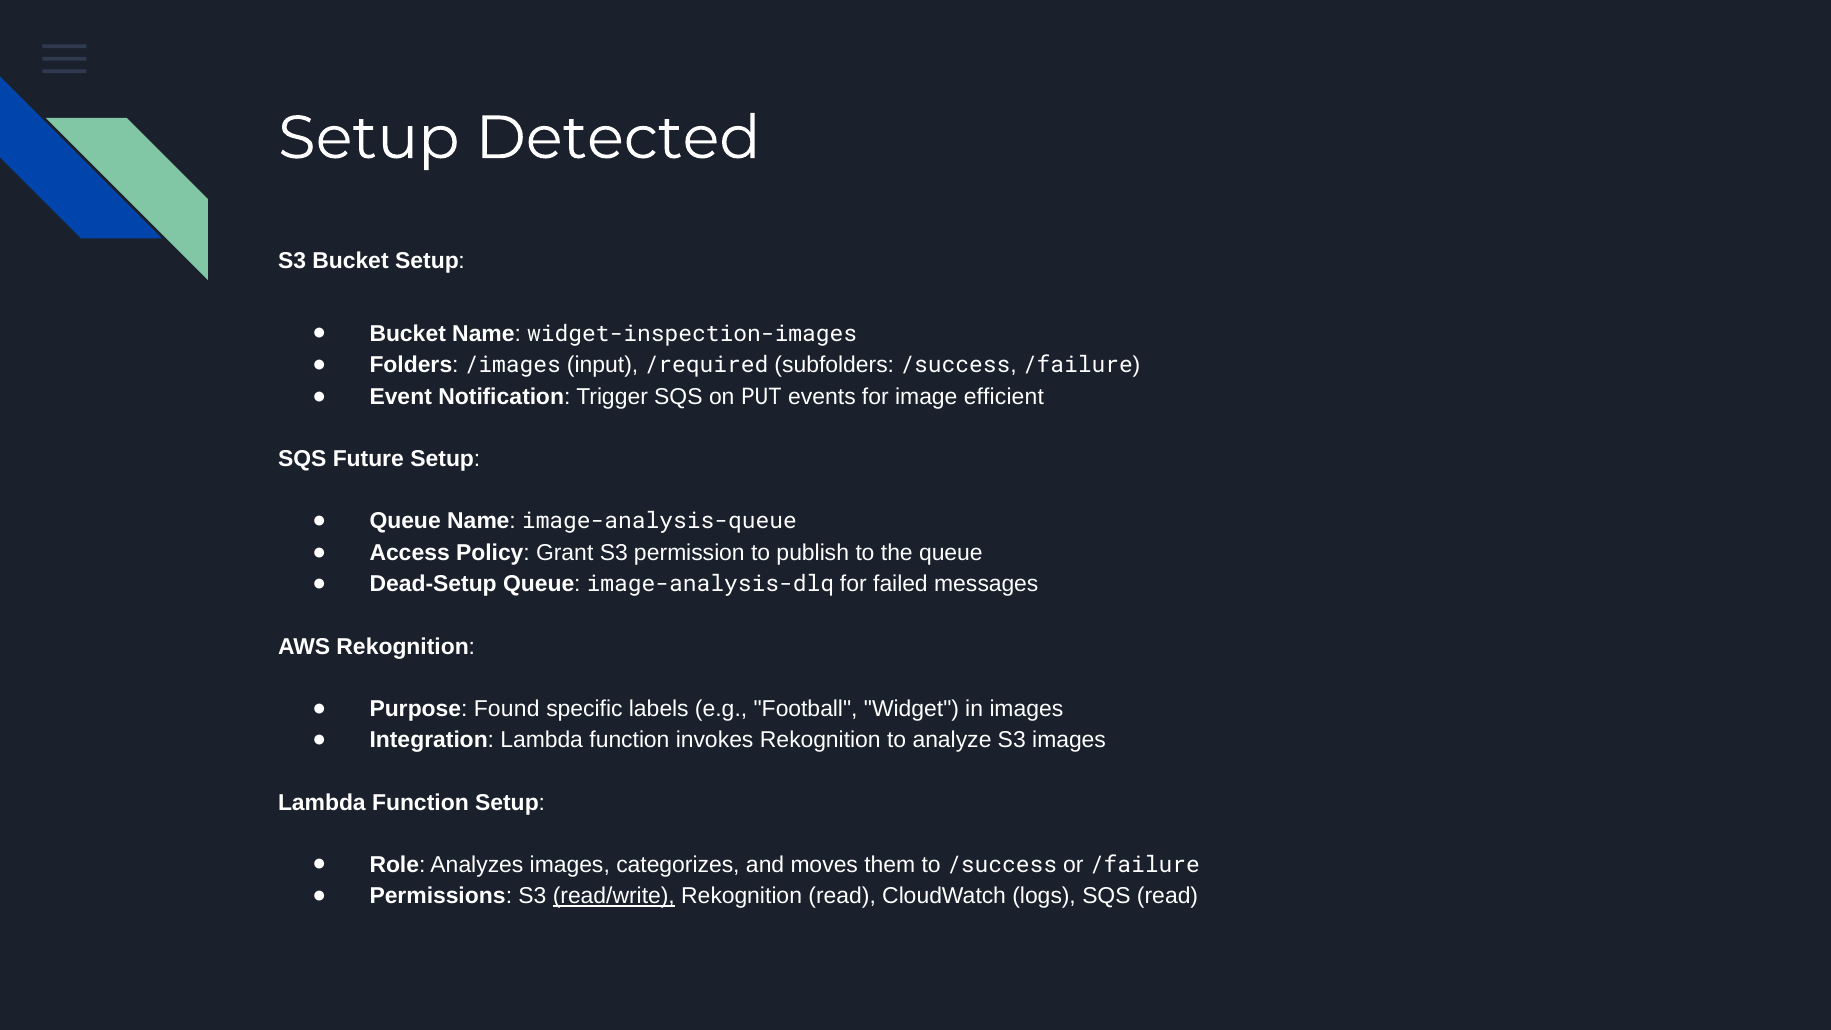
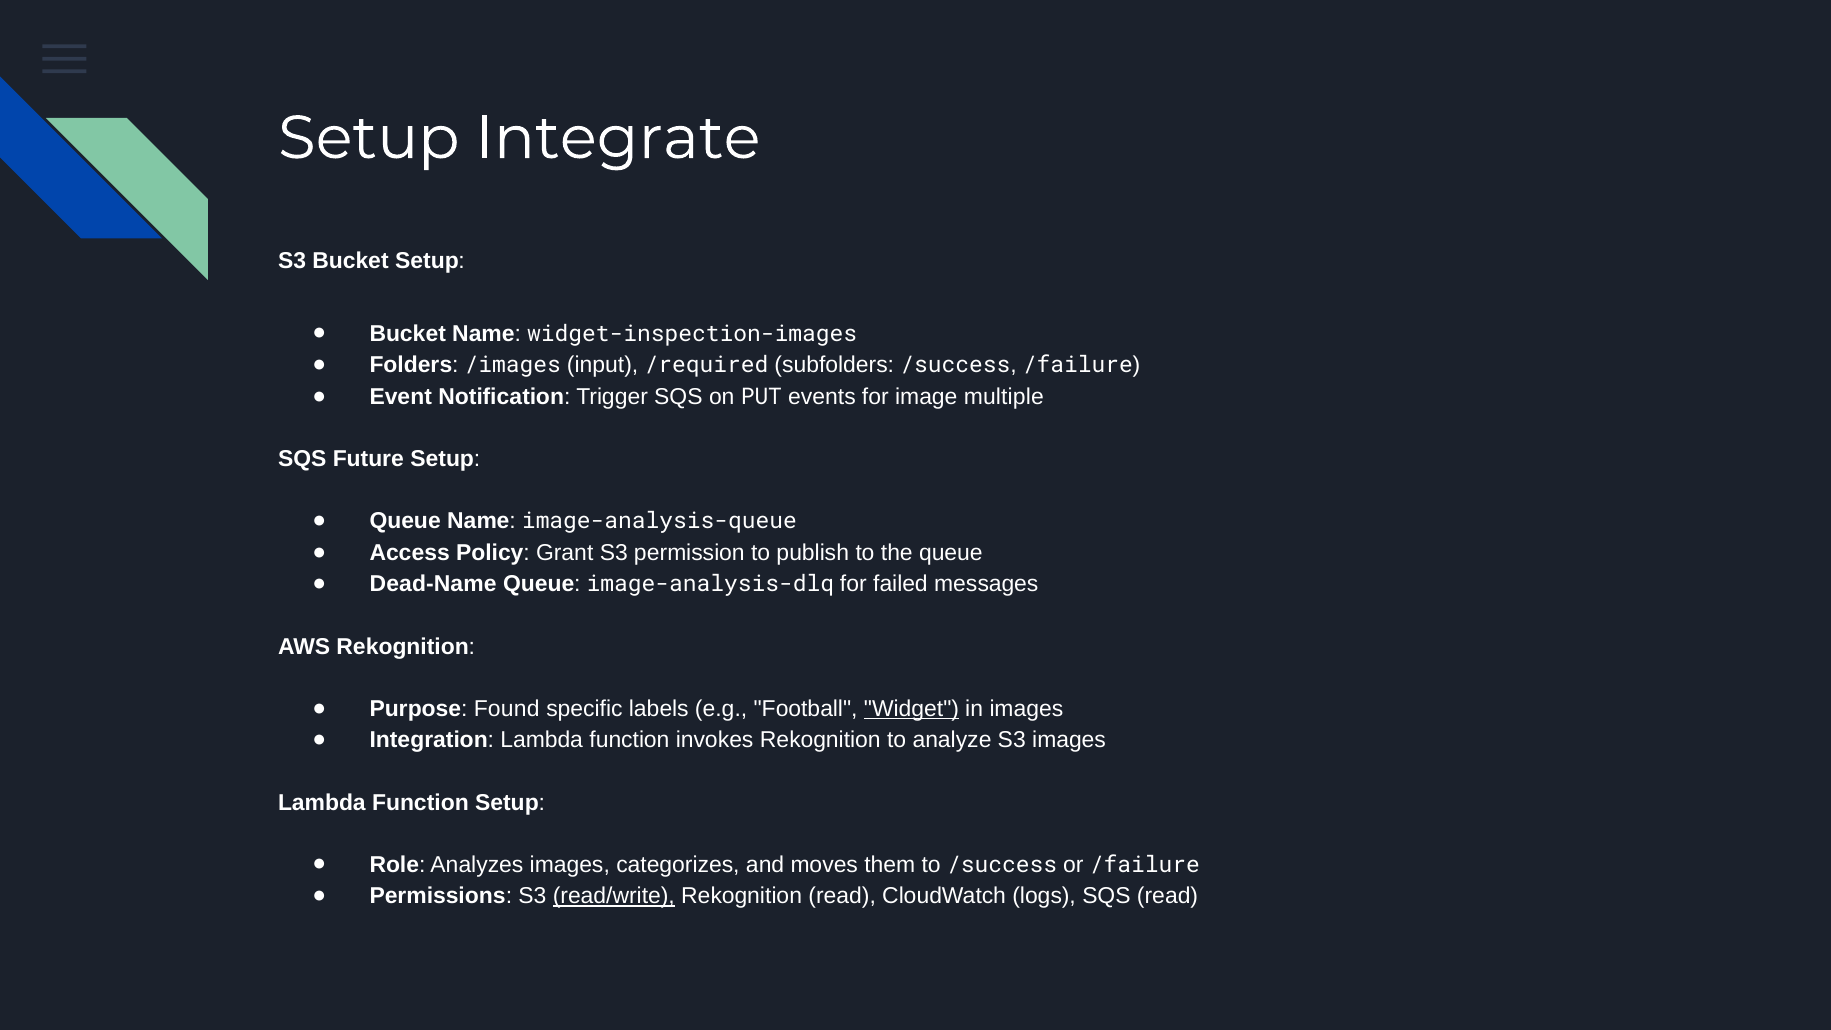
Detected: Detected -> Integrate (618, 138)
efficient: efficient -> multiple (1004, 397)
Dead-Setup: Dead-Setup -> Dead-Name (433, 584)
Widget underline: none -> present (911, 709)
